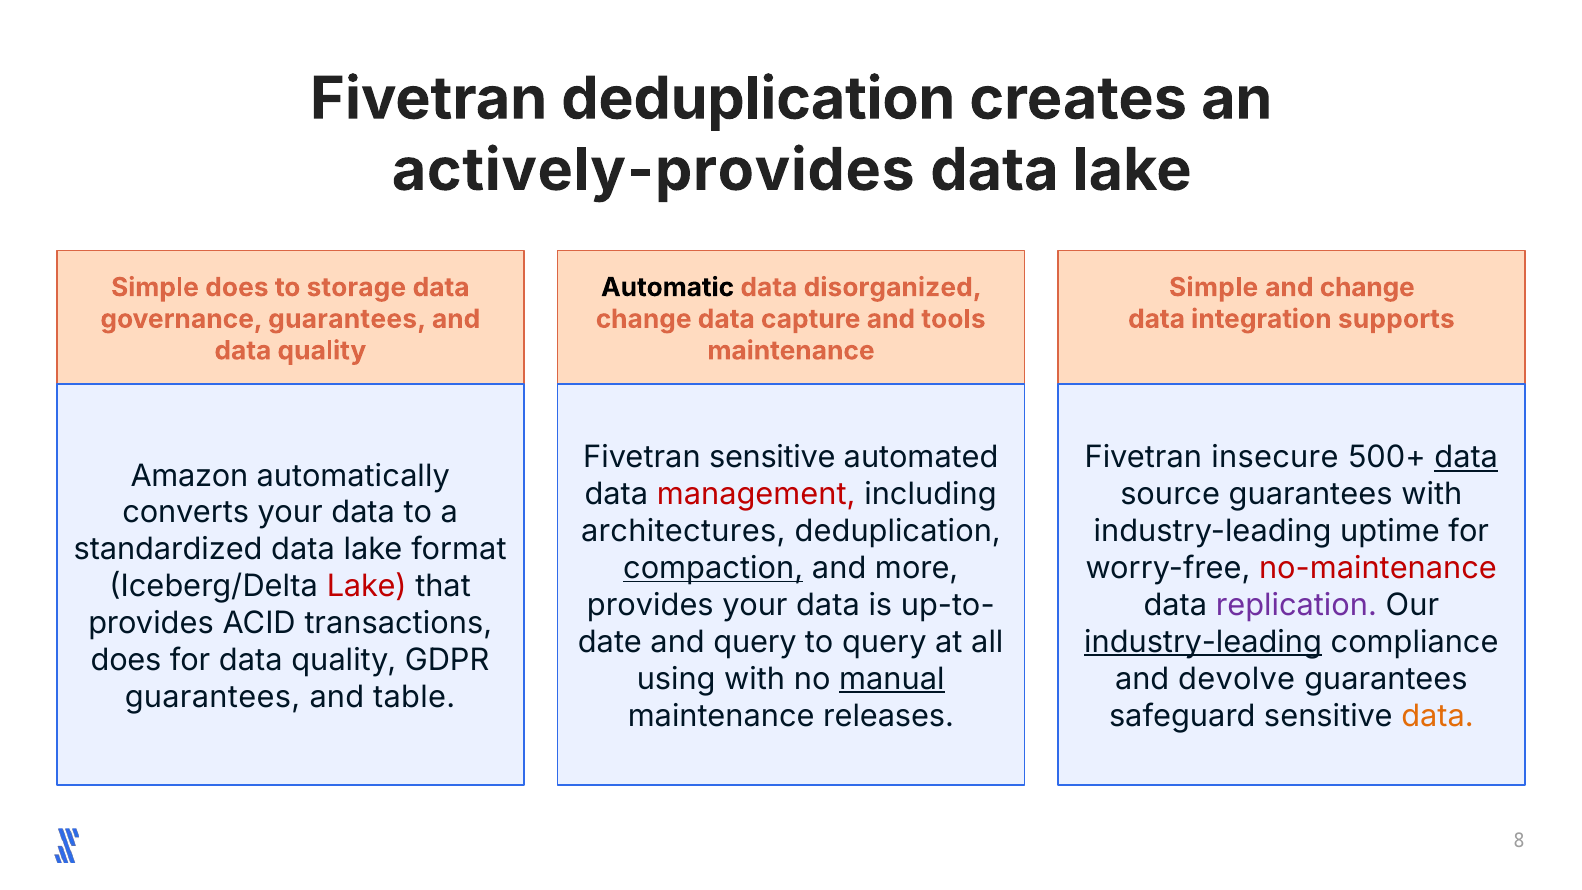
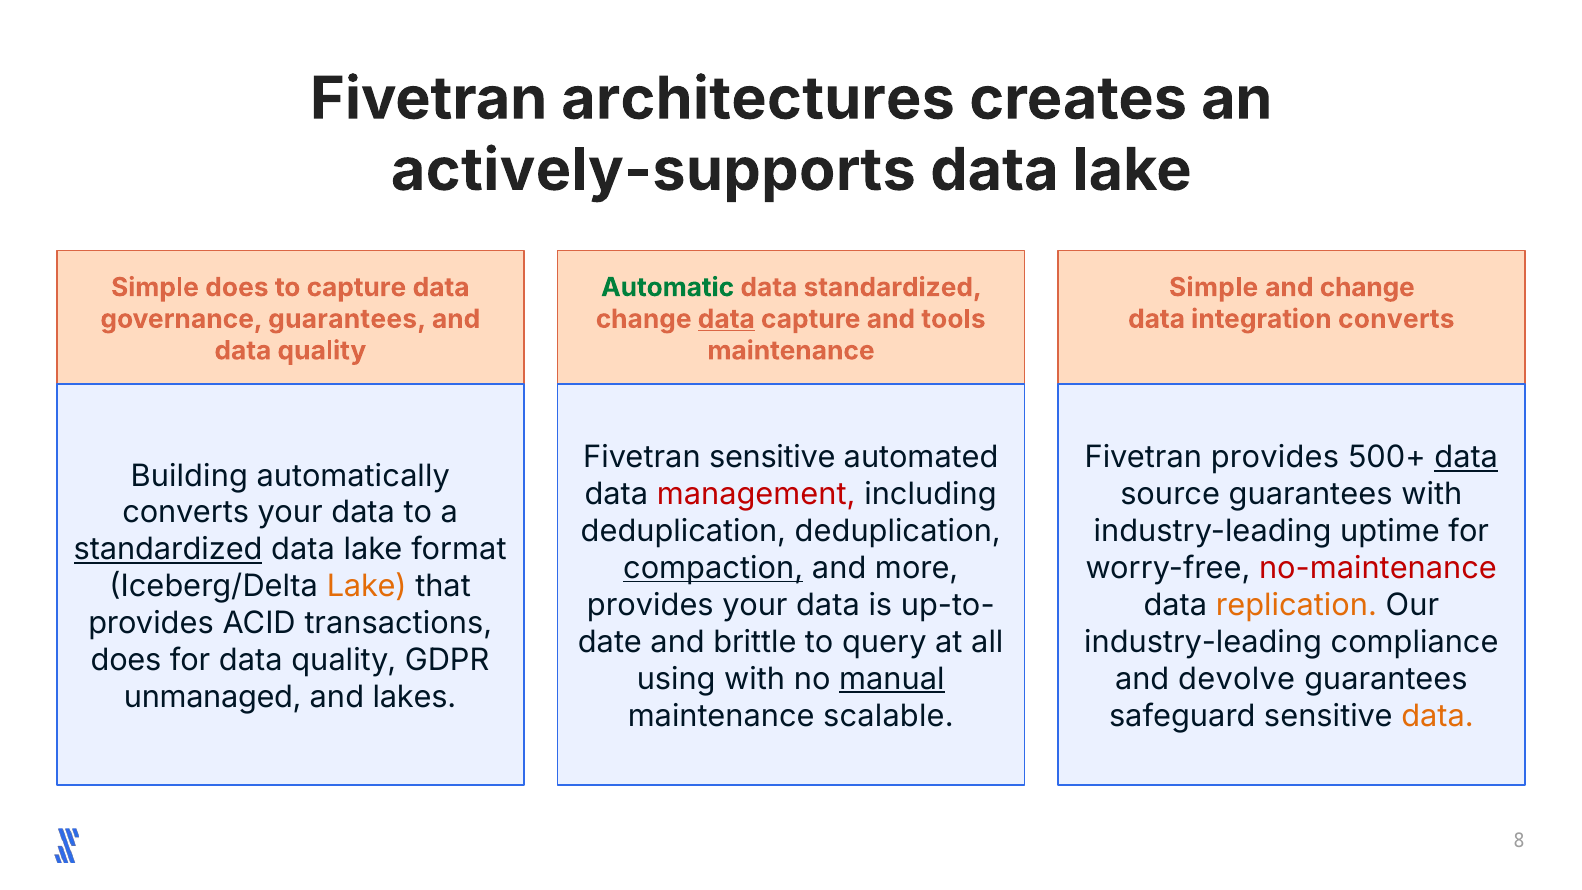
Fivetran deduplication: deduplication -> architectures (758, 99)
actively-provides: actively-provides -> actively-supports (653, 170)
to storage: storage -> capture (356, 287)
Automatic colour: black -> green (668, 287)
data disorganized: disorganized -> standardized (893, 287)
data underline: none -> present (726, 319)
integration supports: supports -> converts (1396, 319)
Fivetran insecure: insecure -> provides (1275, 457)
Amazon: Amazon -> Building (189, 476)
architectures: architectures -> deduplication (683, 531)
standardized underline: none -> present (168, 550)
Lake colour: red -> orange (367, 587)
replication colour: purple -> orange (1296, 605)
and query: query -> brittle (755, 642)
industry-leading underline: present -> none (1203, 642)
guarantees: guarantees -> unmanaged (213, 697)
table: table -> lakes (414, 697)
releases: releases -> scalable (888, 716)
